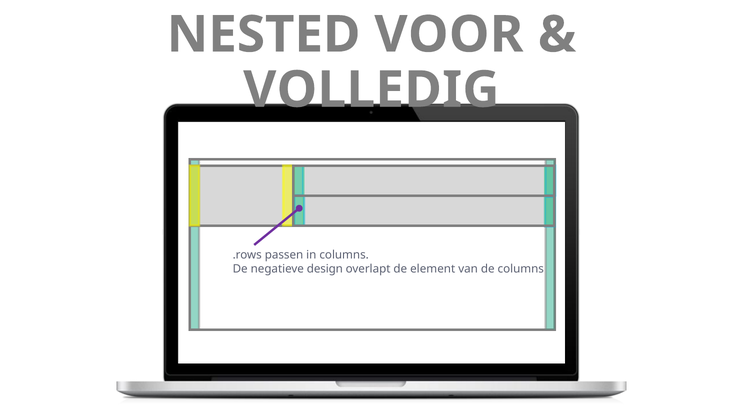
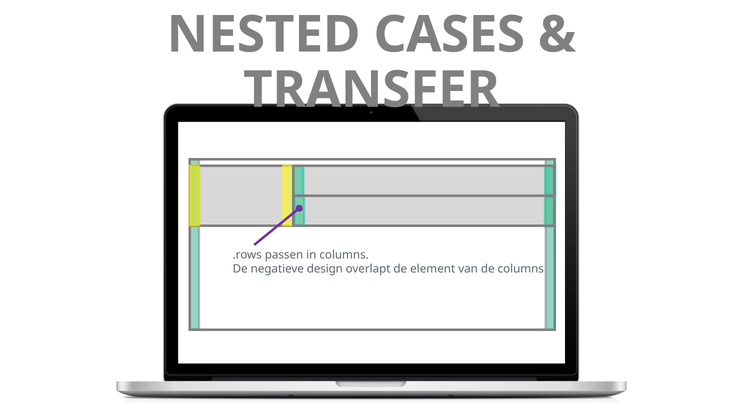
VOOR: VOOR -> CASES (449, 35)
VOLLEDIG: VOLLEDIG -> TRANSFER (372, 90)
